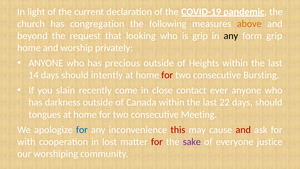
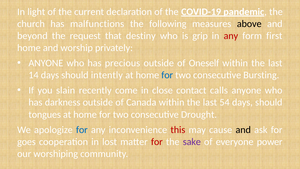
congregation: congregation -> malfunctions (97, 24)
above colour: orange -> black (249, 24)
looking: looking -> destiny (141, 36)
any colour: black -> red (231, 36)
form grip: grip -> first (274, 36)
Heights: Heights -> Oneself (204, 63)
for colour: red -> blue (167, 75)
ever: ever -> calls (219, 90)
22: 22 -> 54 (225, 102)
Meeting: Meeting -> Drought (199, 114)
and colour: red -> black (243, 130)
with: with -> goes (26, 142)
justice: justice -> power (270, 142)
